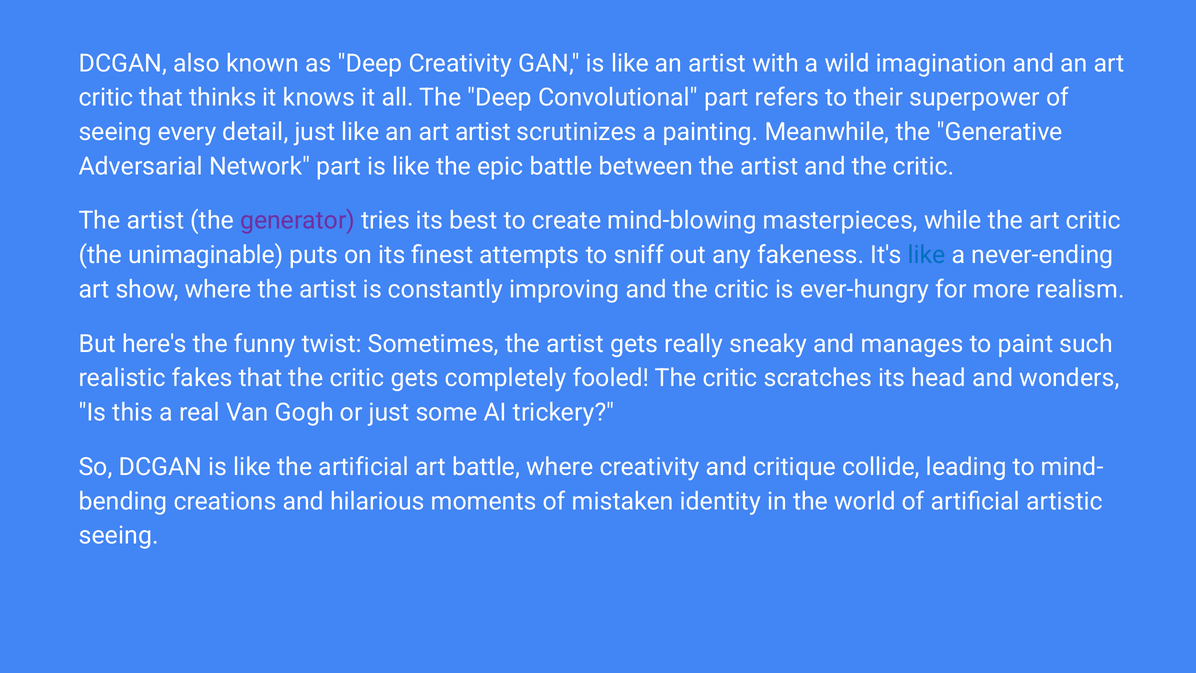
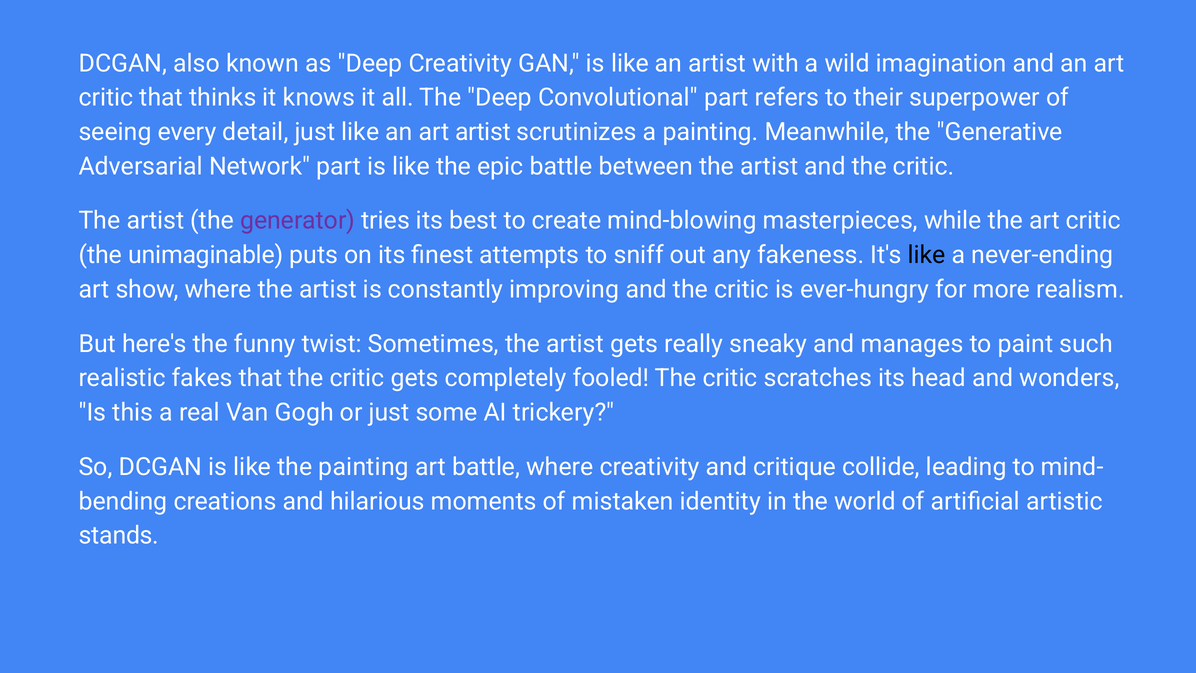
like colour: blue -> black (927, 255)
the artificial: artificial -> painting (364, 467)
seeing: seeing -> stands (119, 535)
